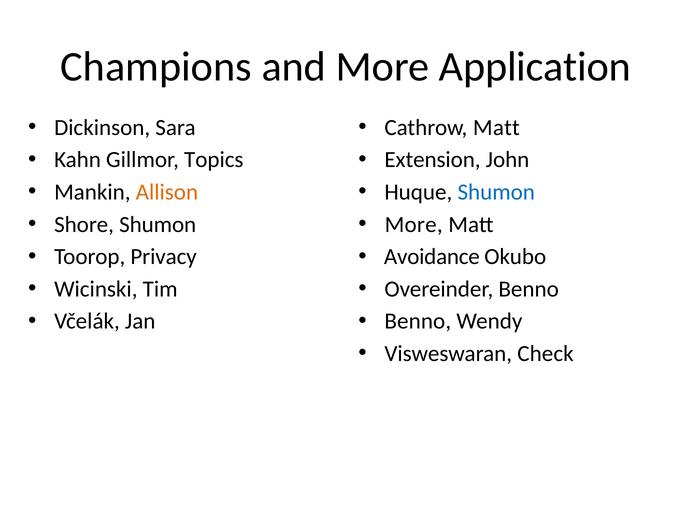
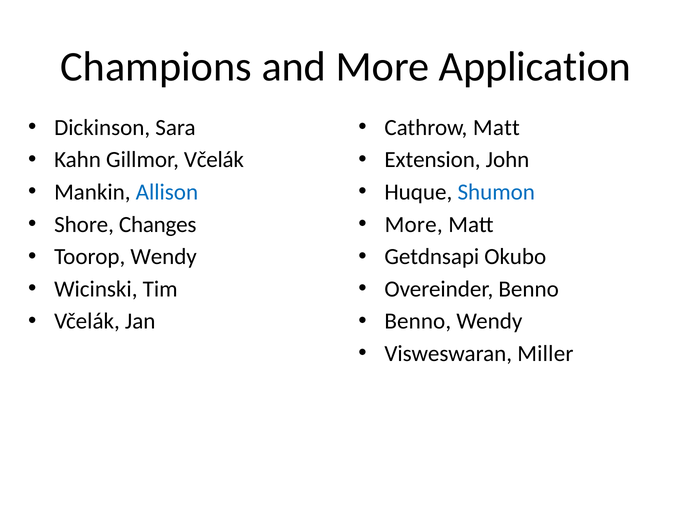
Gillmor Topics: Topics -> Včelák (214, 160)
Allison colour: orange -> blue (167, 192)
Shore Shumon: Shumon -> Changes (158, 224)
Toorop Privacy: Privacy -> Wendy (164, 257)
Avoidance: Avoidance -> Getdnsapi (432, 257)
Check: Check -> Miller (545, 354)
